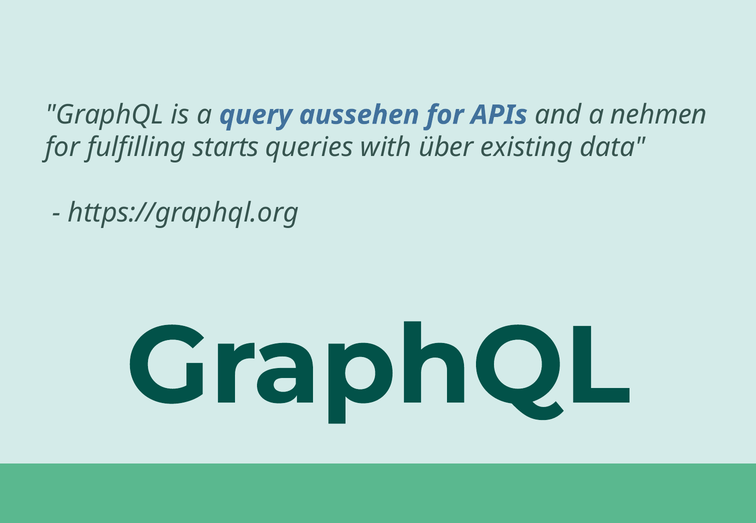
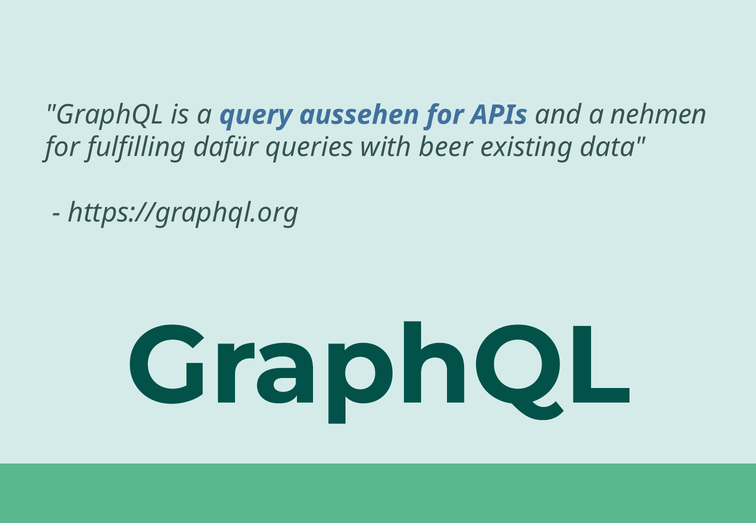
starts: starts -> dafür (226, 148)
über: über -> beer (446, 148)
